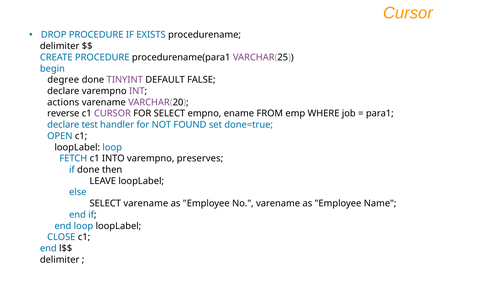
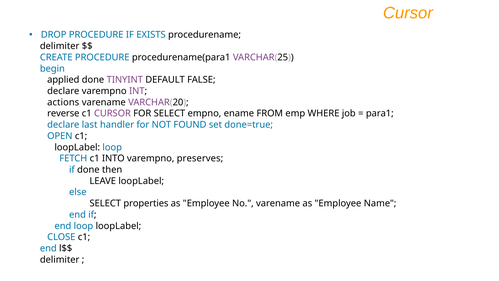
degree: degree -> applied (63, 80)
test: test -> last (90, 125)
SELECT varename: varename -> properties (146, 203)
